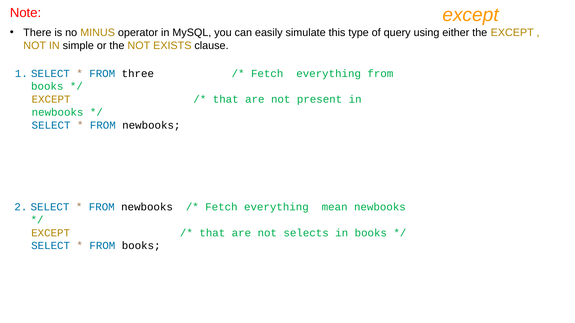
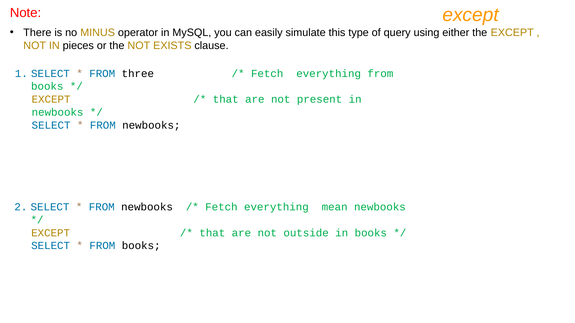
simple: simple -> pieces (78, 46)
selects: selects -> outside (306, 233)
